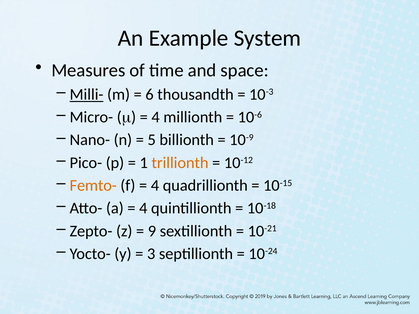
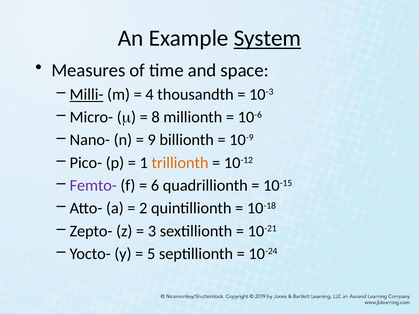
System underline: none -> present (267, 38)
6: 6 -> 4 (150, 94)
4: 4 -> 8 (156, 117)
5: 5 -> 9 (152, 140)
Femto- colour: orange -> purple (93, 186)
4: 4 -> 6 (155, 186)
4: 4 -> 2 (143, 208)
9: 9 -> 3 (152, 231)
3: 3 -> 5 (151, 254)
